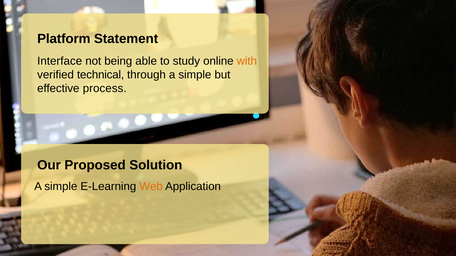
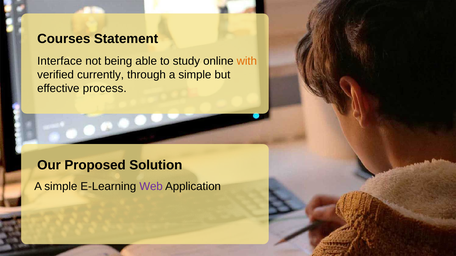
Platform: Platform -> Courses (64, 39)
technical: technical -> currently (101, 75)
Web colour: orange -> purple (151, 187)
